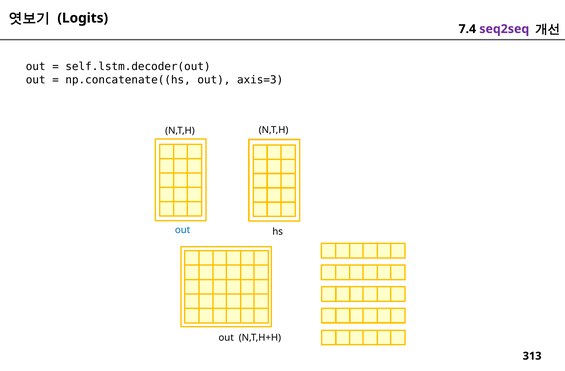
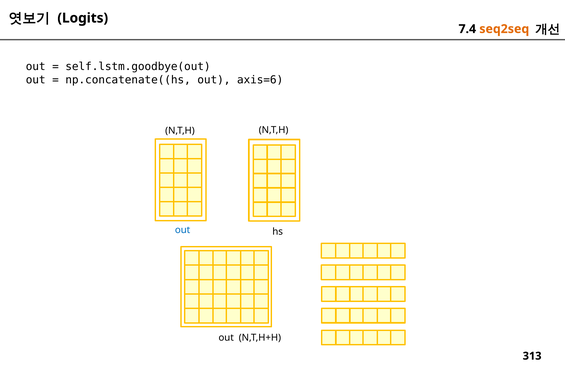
seq2seq colour: purple -> orange (504, 29)
self.lstm.decoder(out: self.lstm.decoder(out -> self.lstm.goodbye(out (138, 67)
axis=3: axis=3 -> axis=6 (260, 80)
